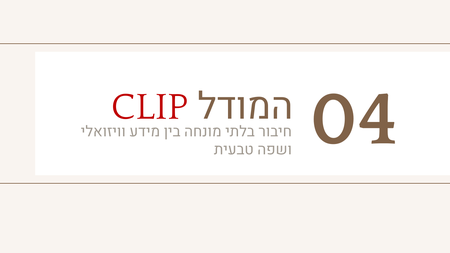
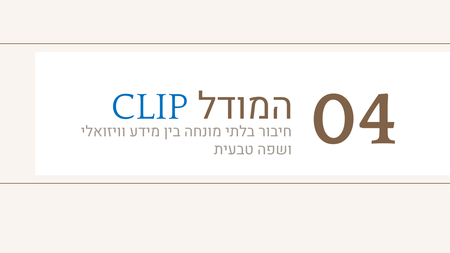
CLIP colour: red -> blue (150, 107)
